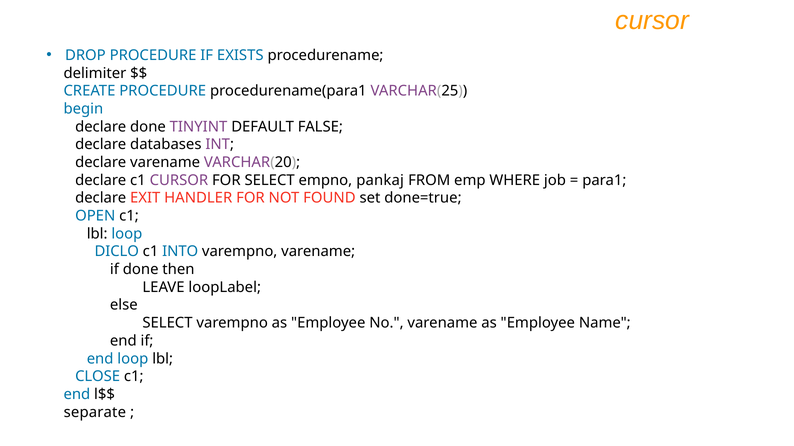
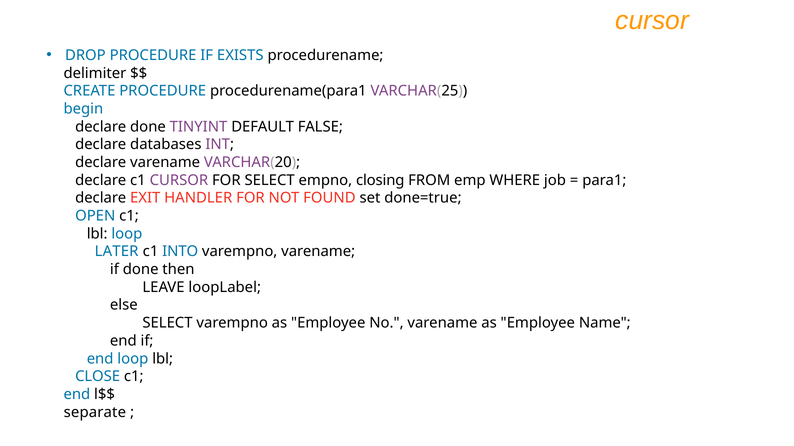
pankaj: pankaj -> closing (380, 180)
DICLO: DICLO -> LATER (117, 252)
